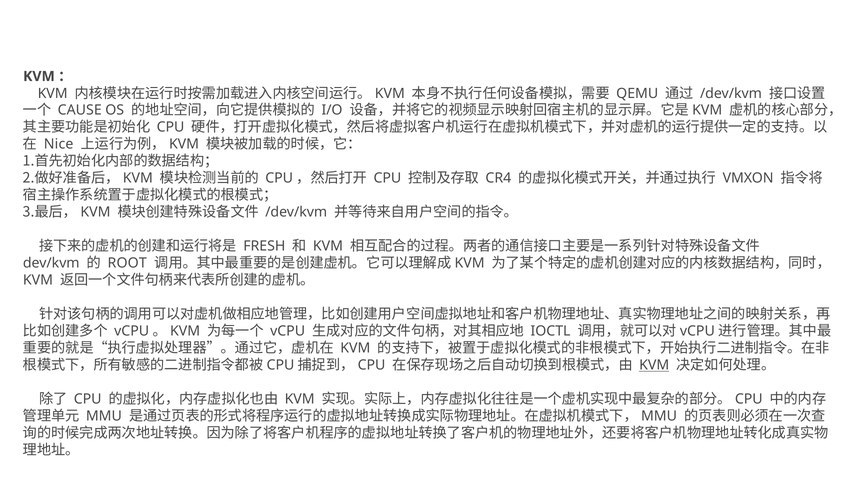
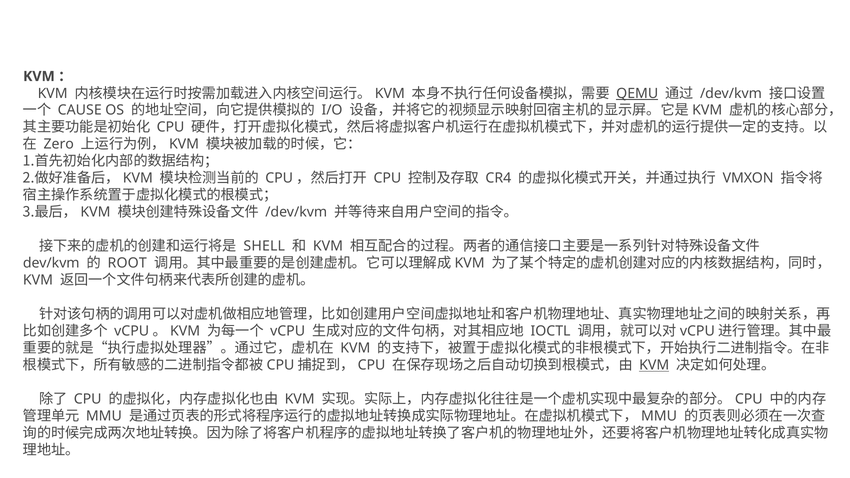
QEMU underline: none -> present (637, 93)
Nice: Nice -> Zero (59, 144)
FRESH: FRESH -> SHELL (264, 246)
